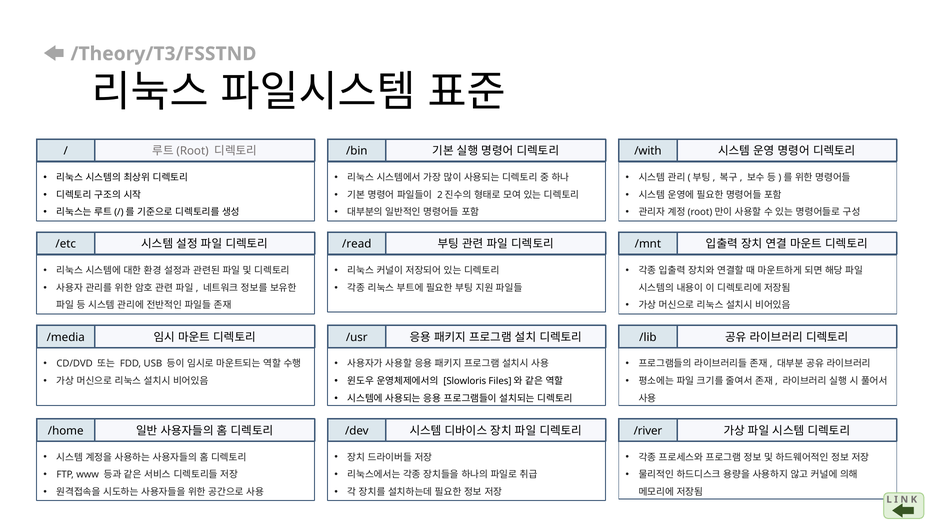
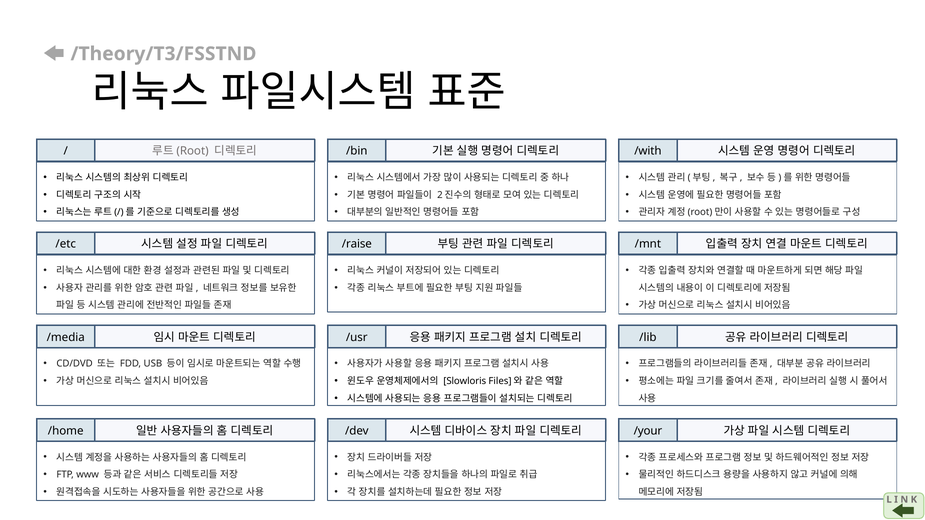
/read: /read -> /raise (357, 244)
/river: /river -> /your (648, 431)
